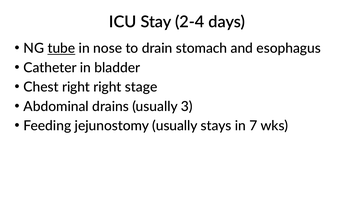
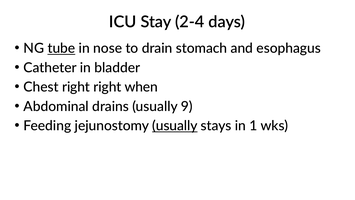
stage: stage -> when (141, 87)
3: 3 -> 9 (187, 106)
usually underline: none -> present (175, 126)
7: 7 -> 1 (253, 126)
